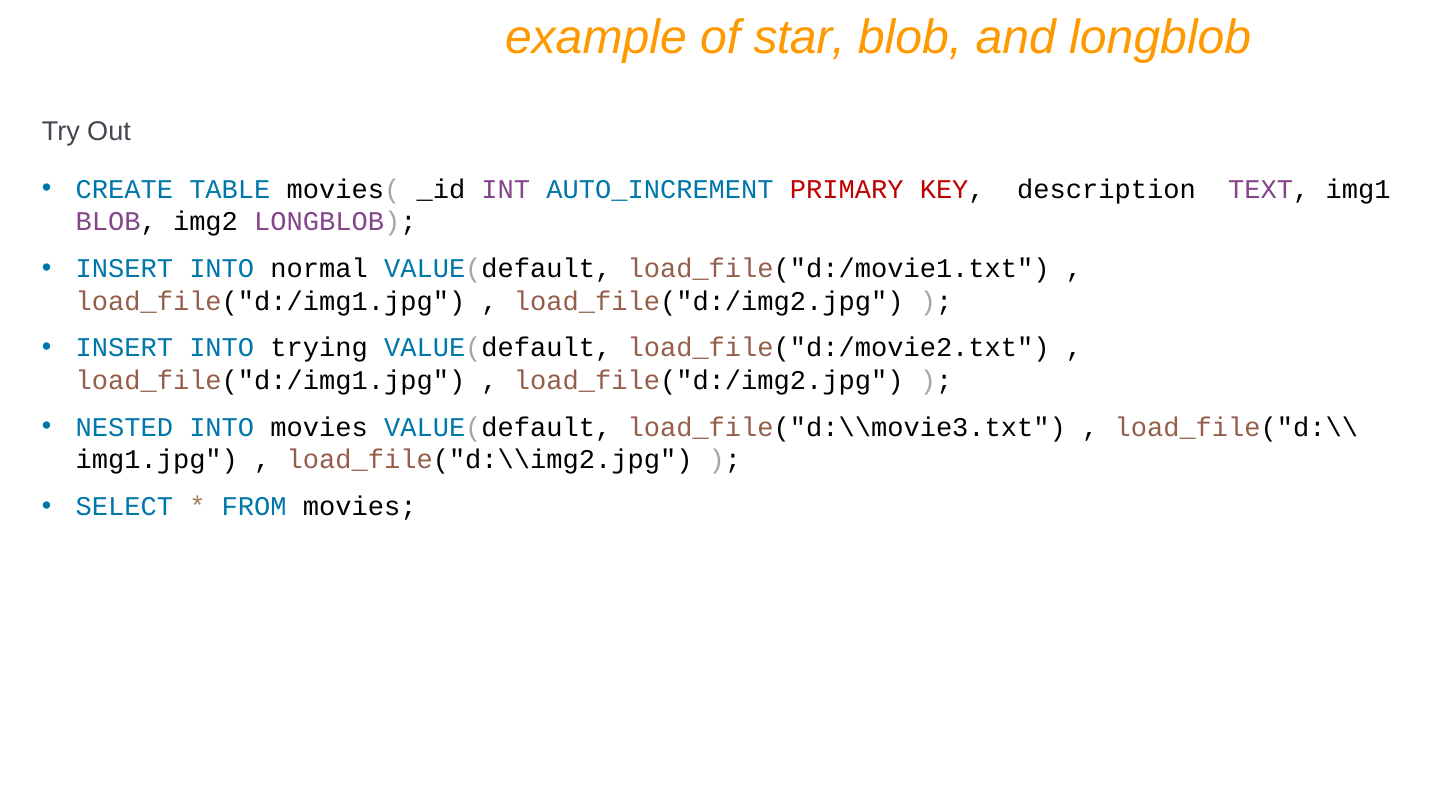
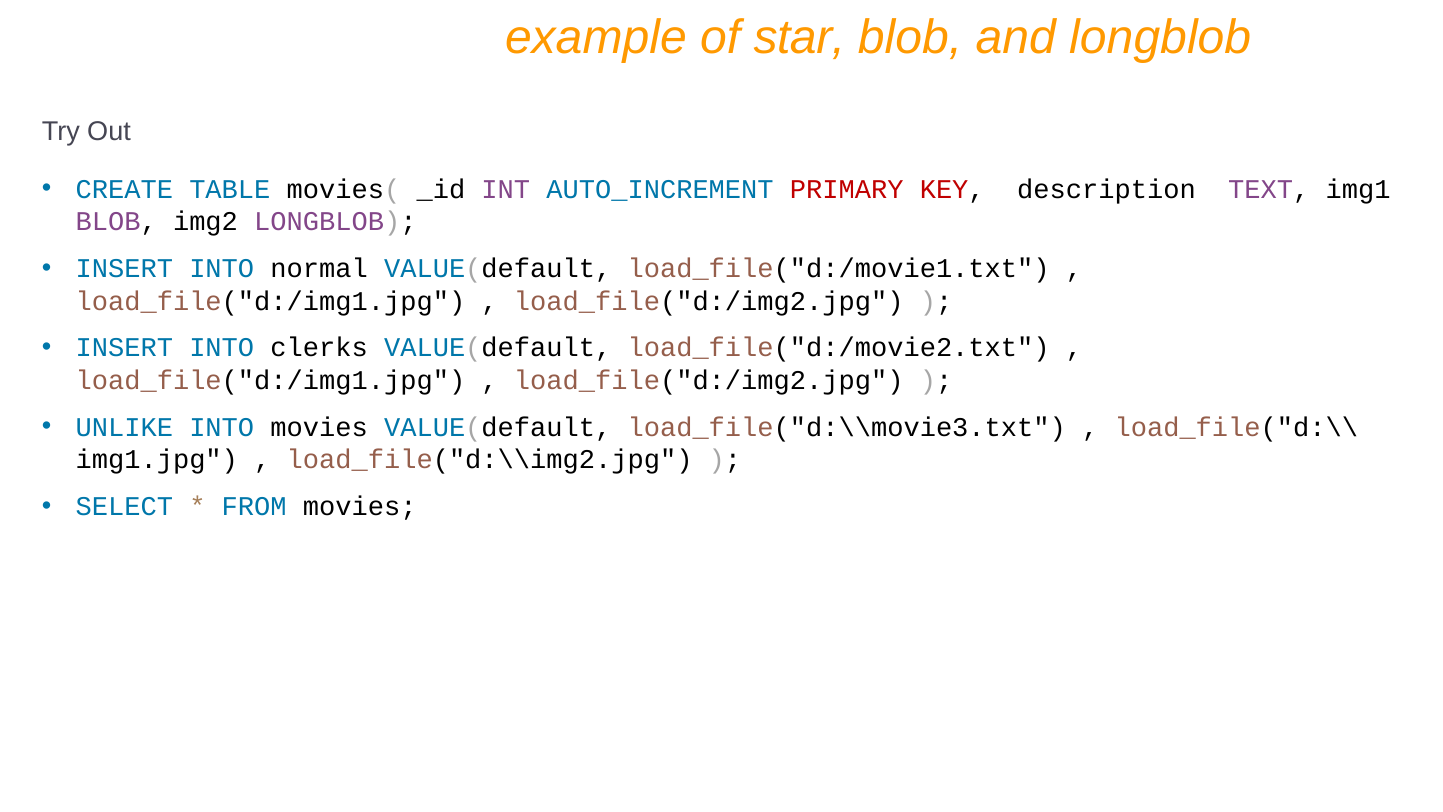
trying: trying -> clerks (319, 348)
NESTED: NESTED -> UNLIKE (124, 427)
